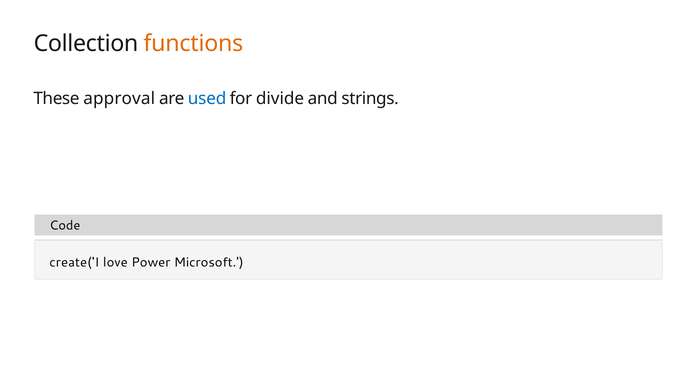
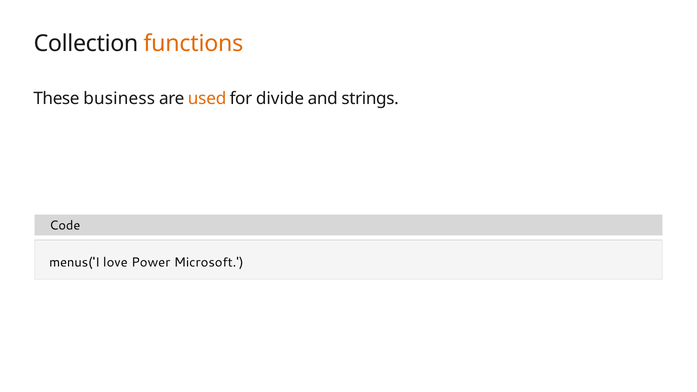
approval: approval -> business (119, 99)
used colour: blue -> orange (207, 99)
create('I: create('I -> menus('I (74, 263)
